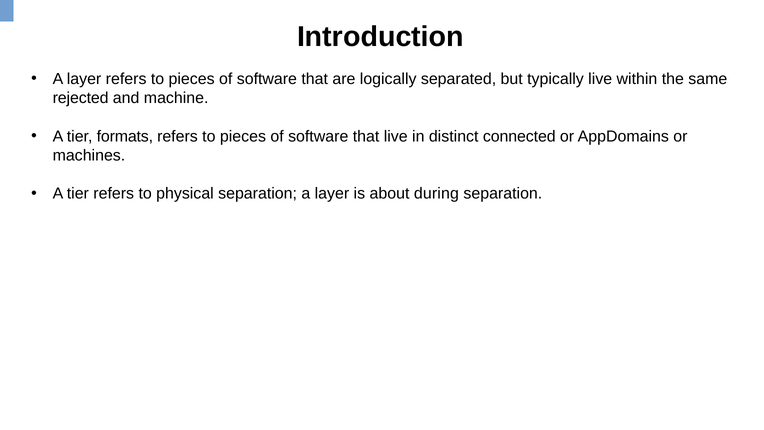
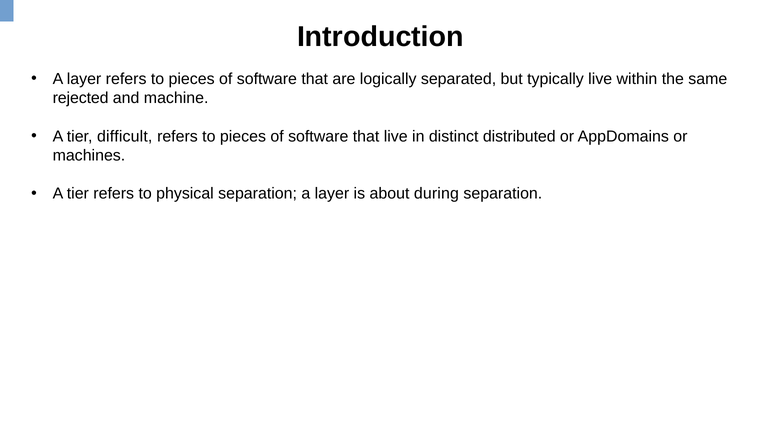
formats: formats -> difficult (125, 136)
connected: connected -> distributed (519, 136)
